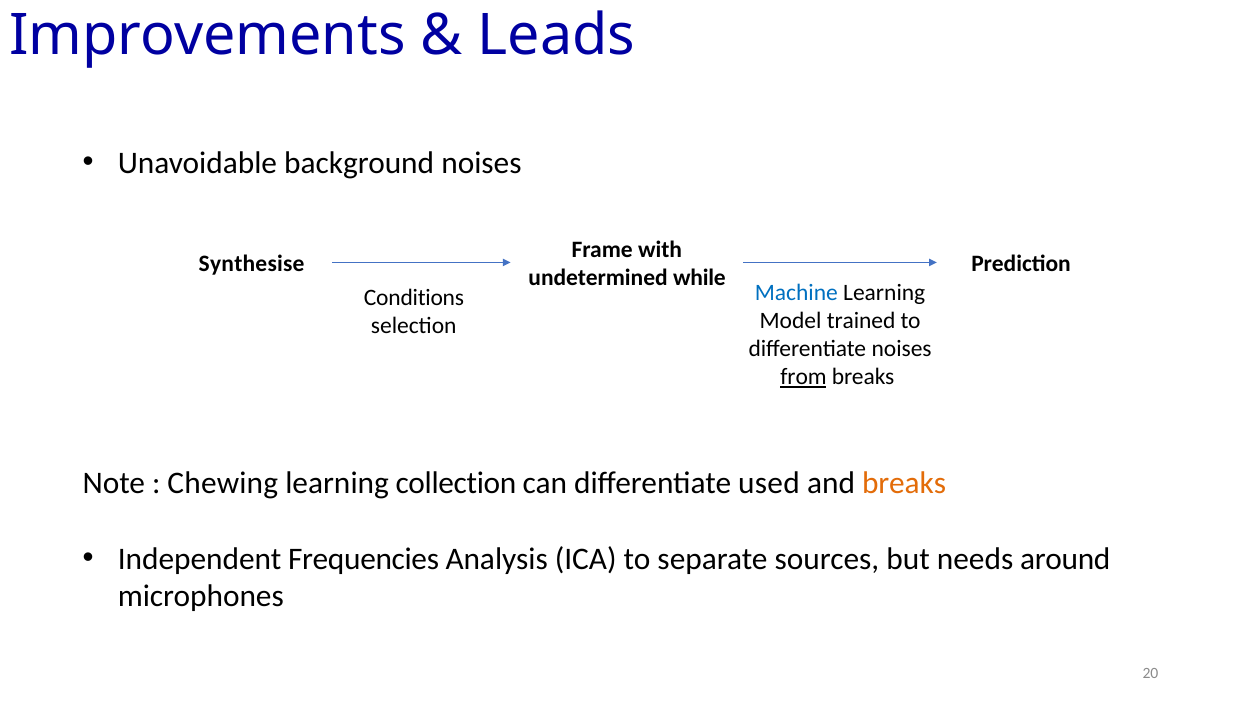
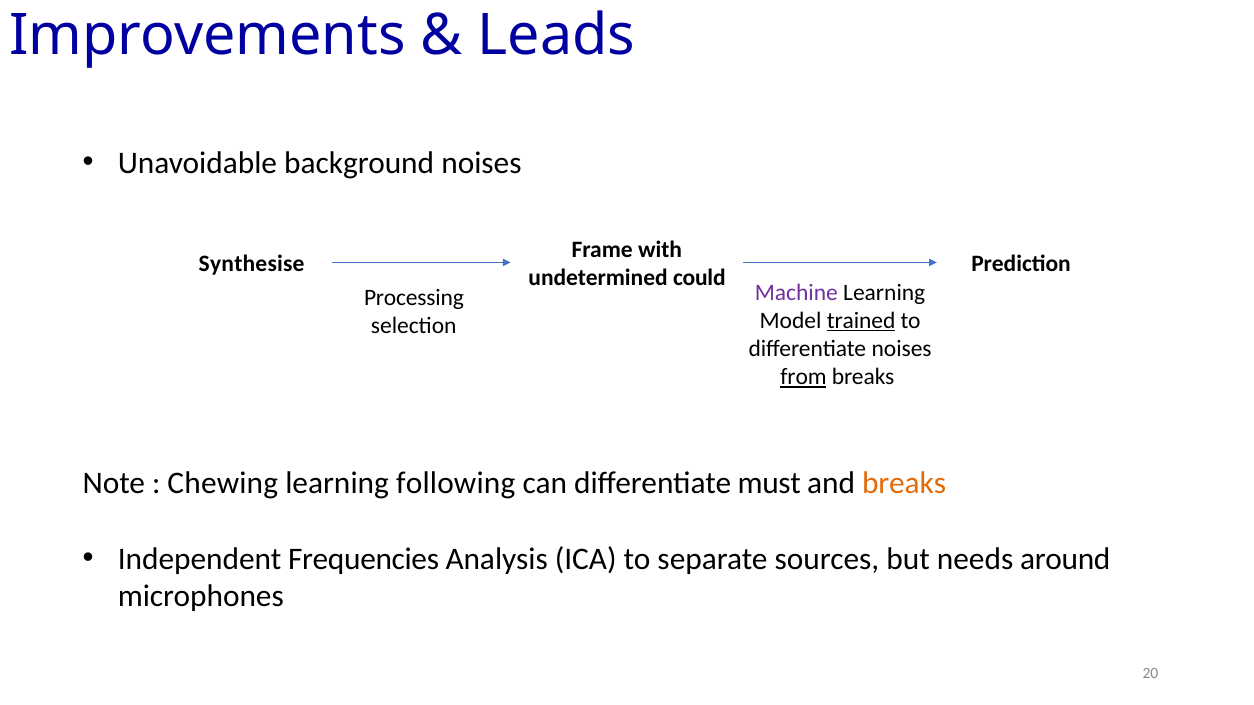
while: while -> could (699, 278)
Machine colour: blue -> purple (796, 292)
Conditions: Conditions -> Processing (414, 298)
trained underline: none -> present (861, 321)
collection: collection -> following (456, 484)
used: used -> must (769, 484)
